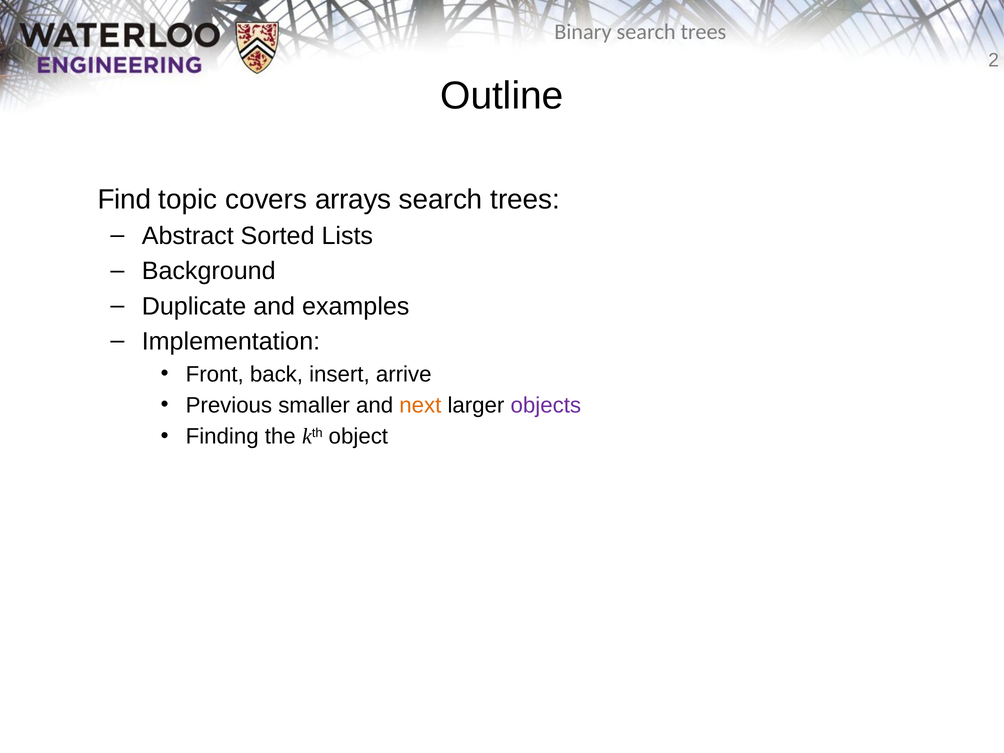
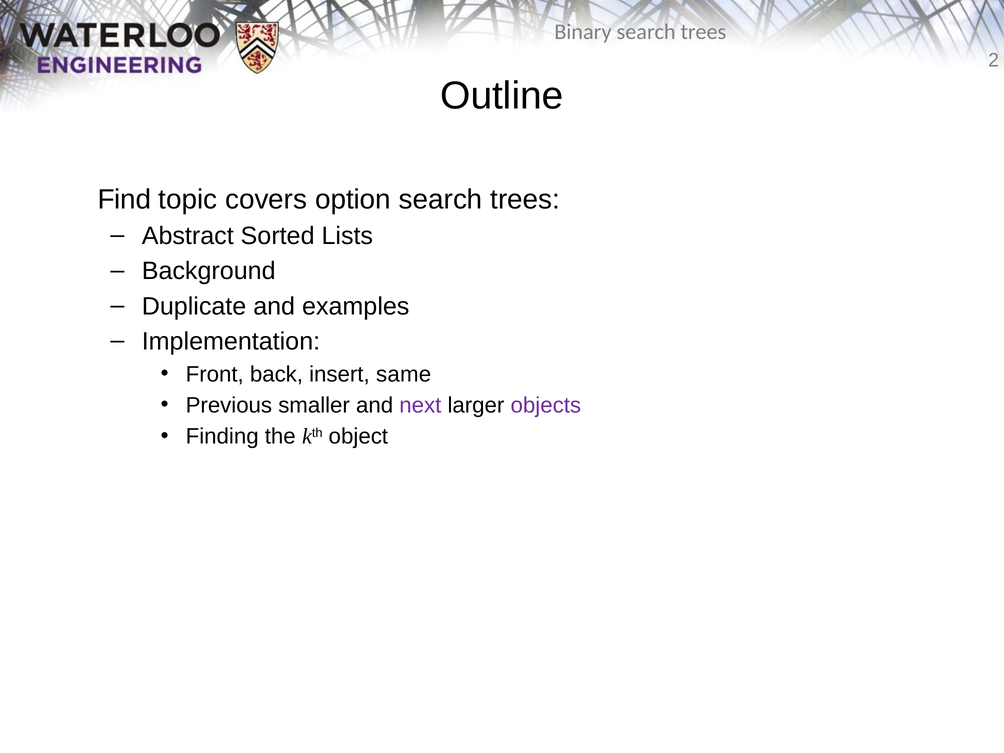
arrays: arrays -> option (353, 199)
arrive: arrive -> same (404, 374)
next colour: orange -> purple (420, 405)
